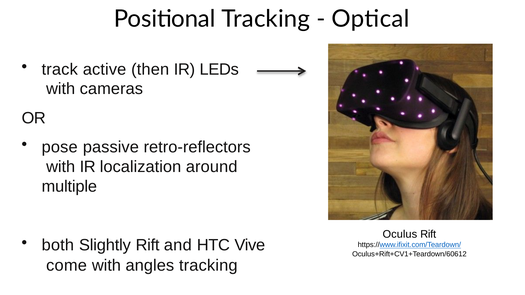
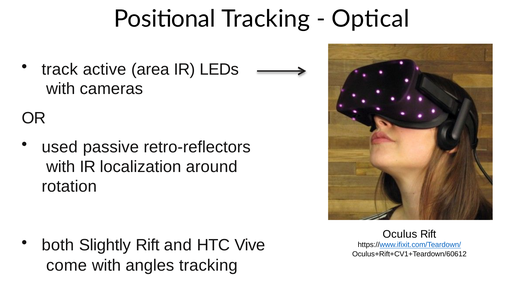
then: then -> area (150, 70)
pose: pose -> used (60, 147)
multiple: multiple -> rotation (69, 187)
